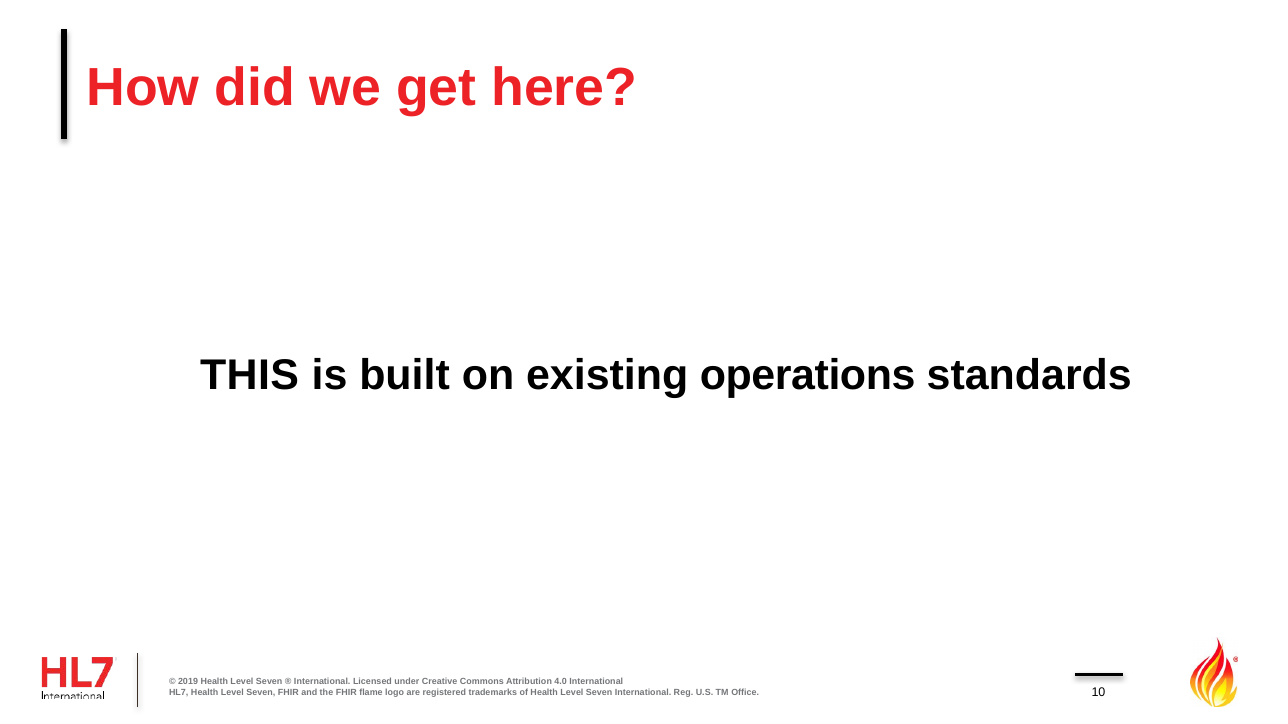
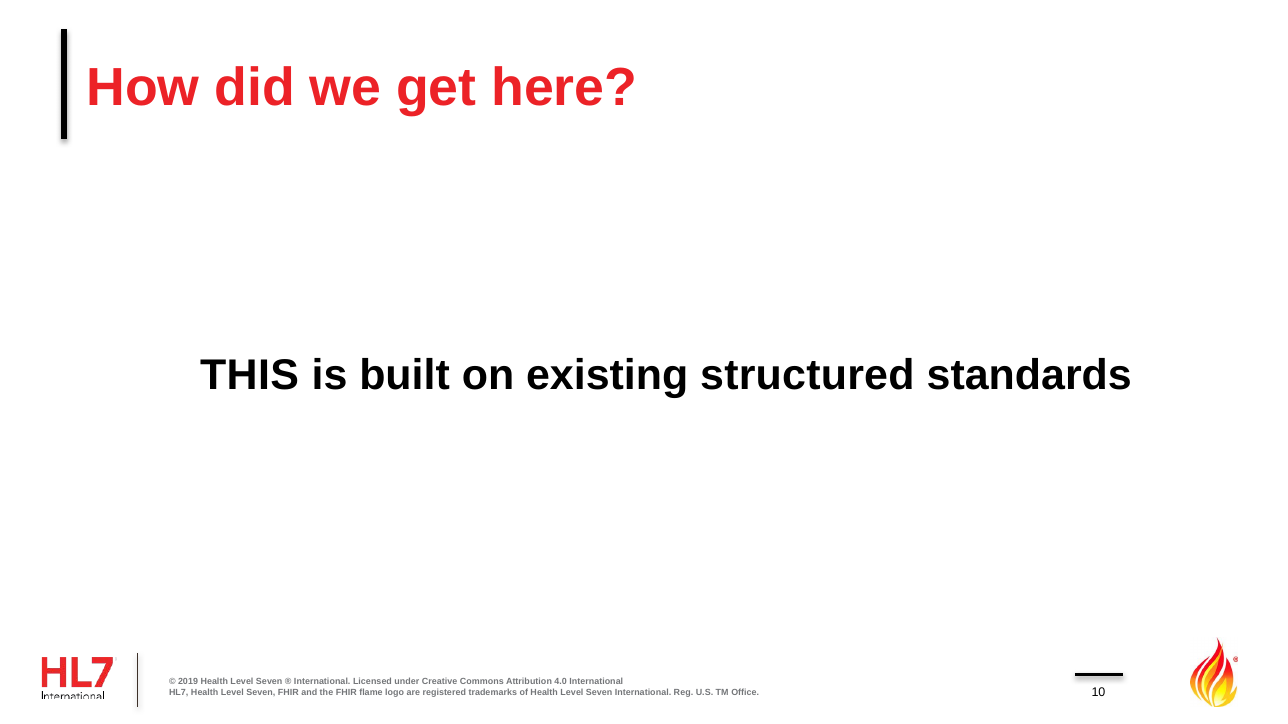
operations: operations -> structured (807, 375)
